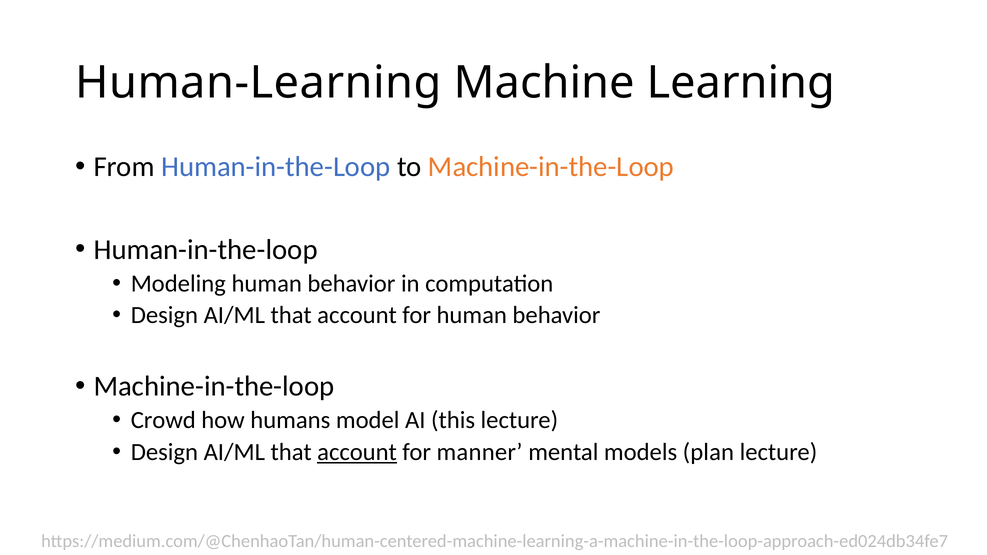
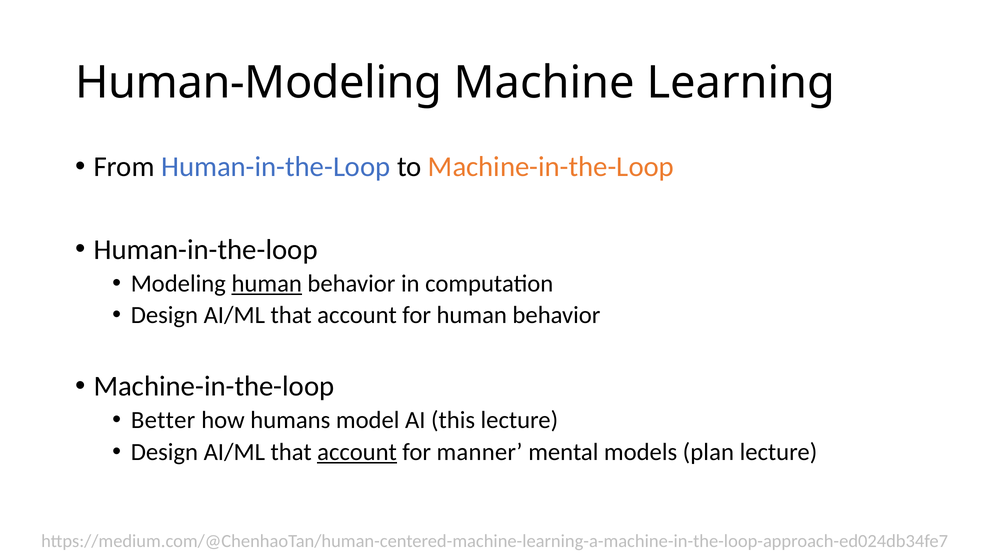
Human-Learning: Human-Learning -> Human-Modeling (259, 83)
human underline: none -> present (267, 284)
Crowd: Crowd -> Better (163, 420)
